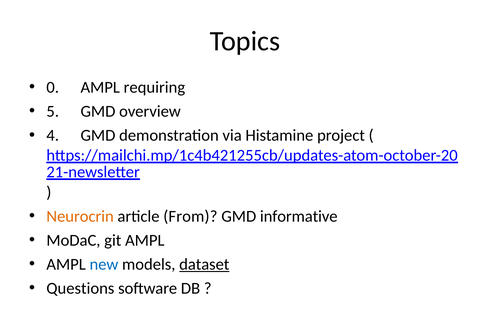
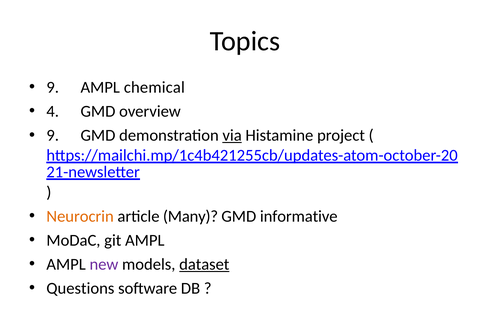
0: 0 -> 9 (53, 87)
requiring: requiring -> chemical (154, 87)
5: 5 -> 4 (53, 111)
4: 4 -> 9 (53, 135)
via underline: none -> present (232, 135)
From: From -> Many (191, 216)
new colour: blue -> purple (104, 264)
